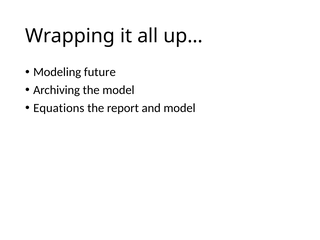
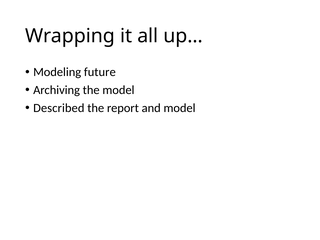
Equations: Equations -> Described (59, 108)
